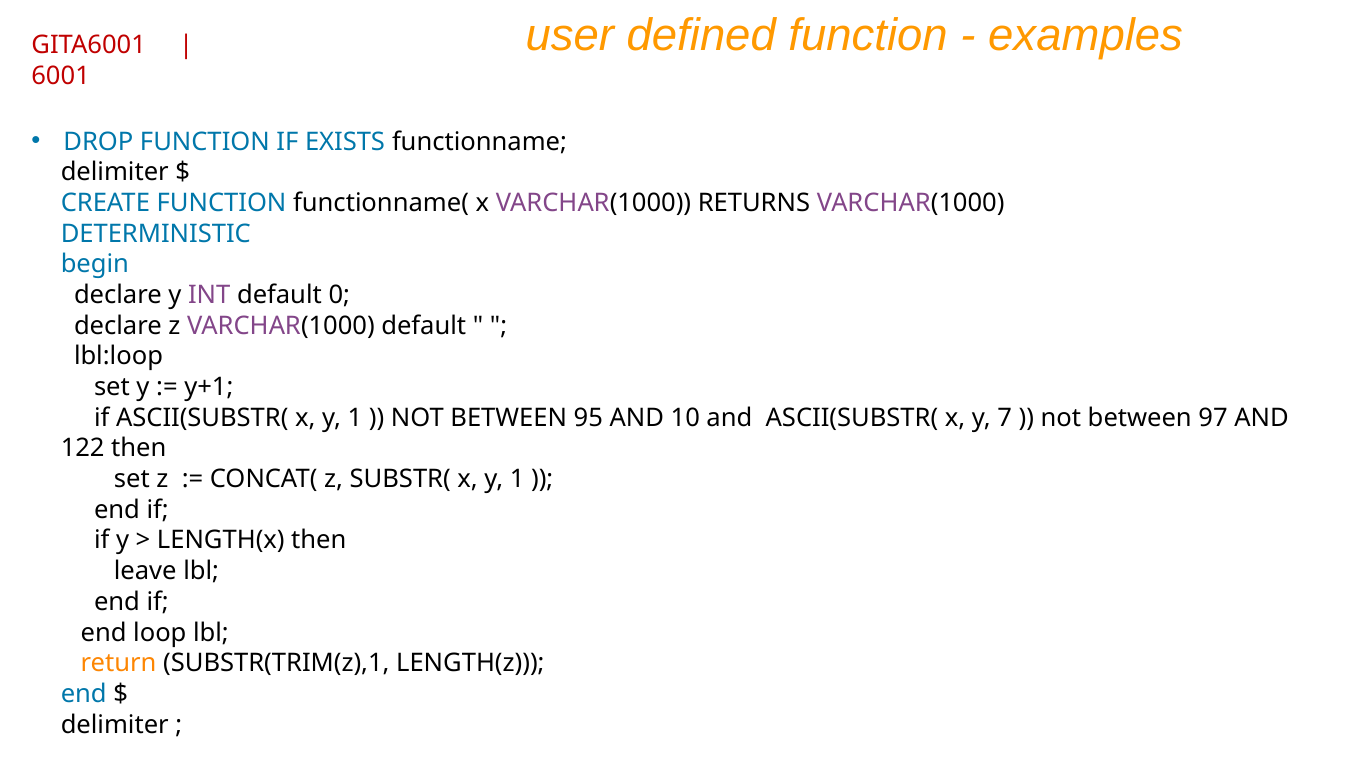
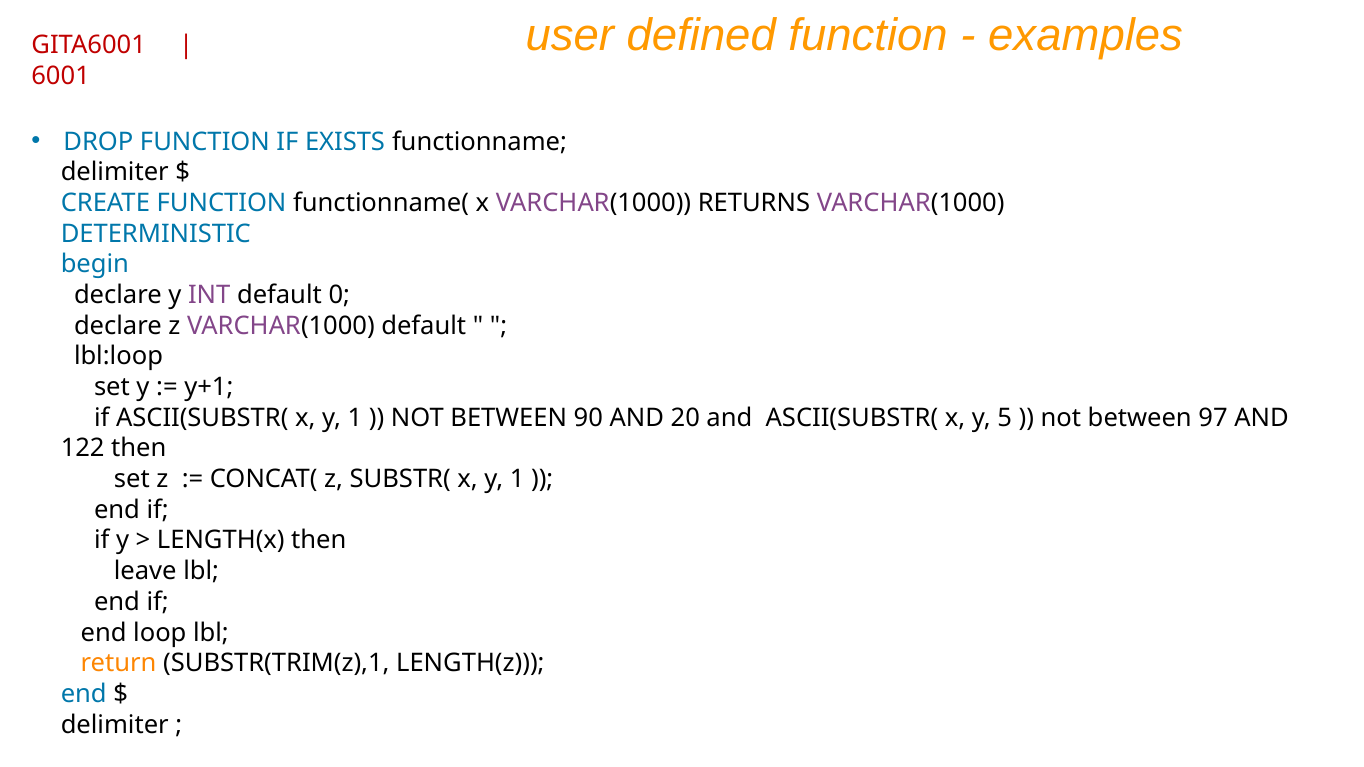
95: 95 -> 90 (588, 418)
10: 10 -> 20 (685, 418)
7: 7 -> 5 (1005, 418)
